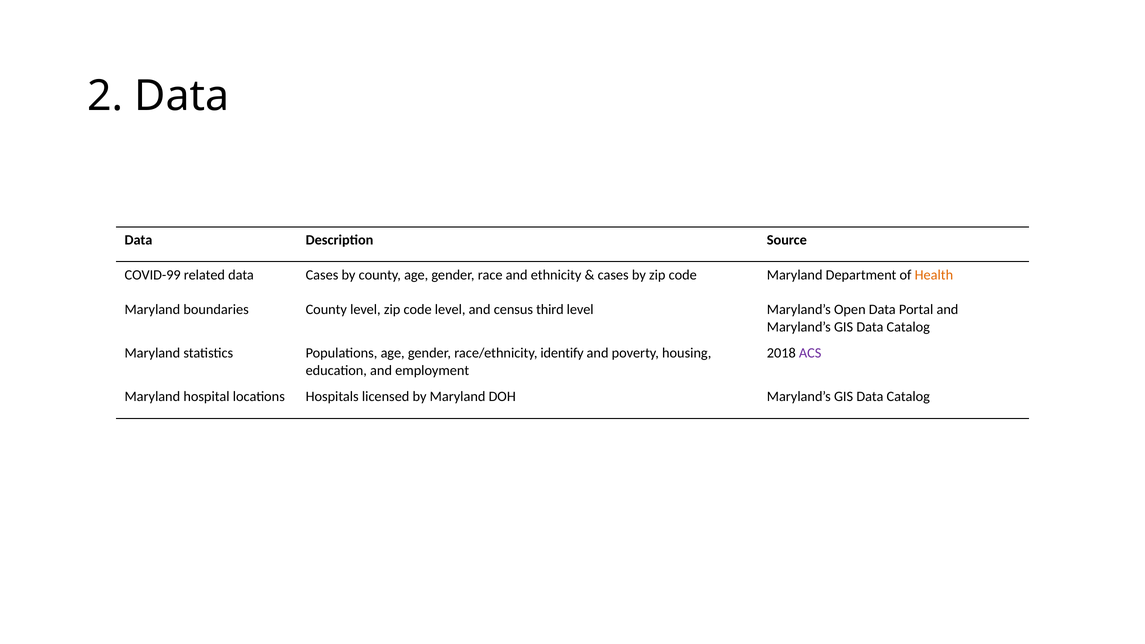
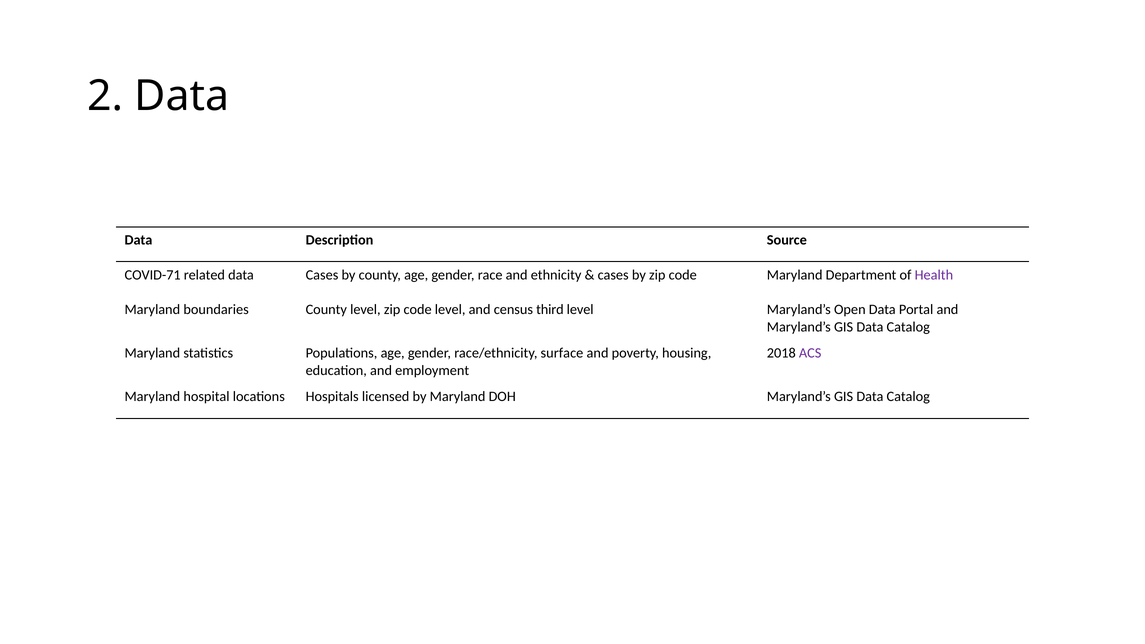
COVID-99: COVID-99 -> COVID-71 (153, 275)
Health colour: orange -> purple (934, 275)
identify: identify -> surface (562, 353)
